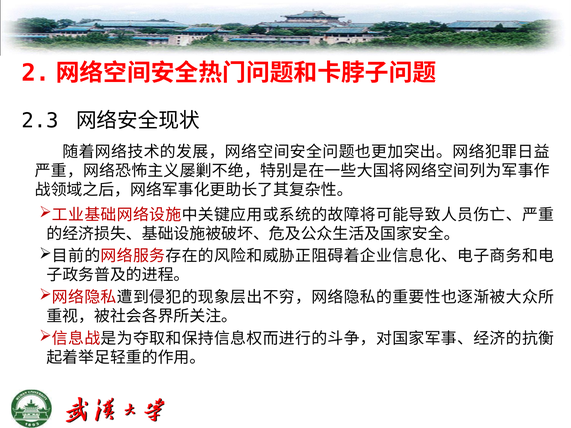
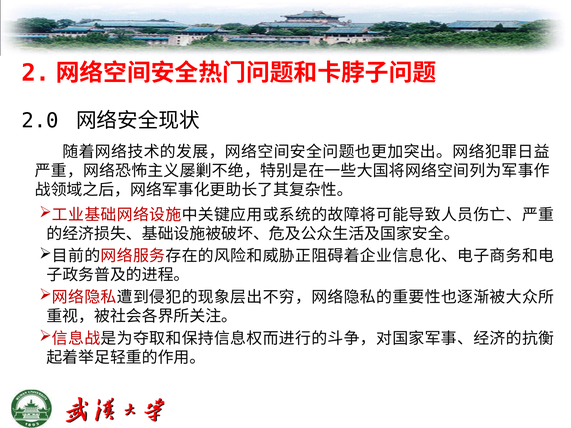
2.3: 2.3 -> 2.0 (40, 121)
